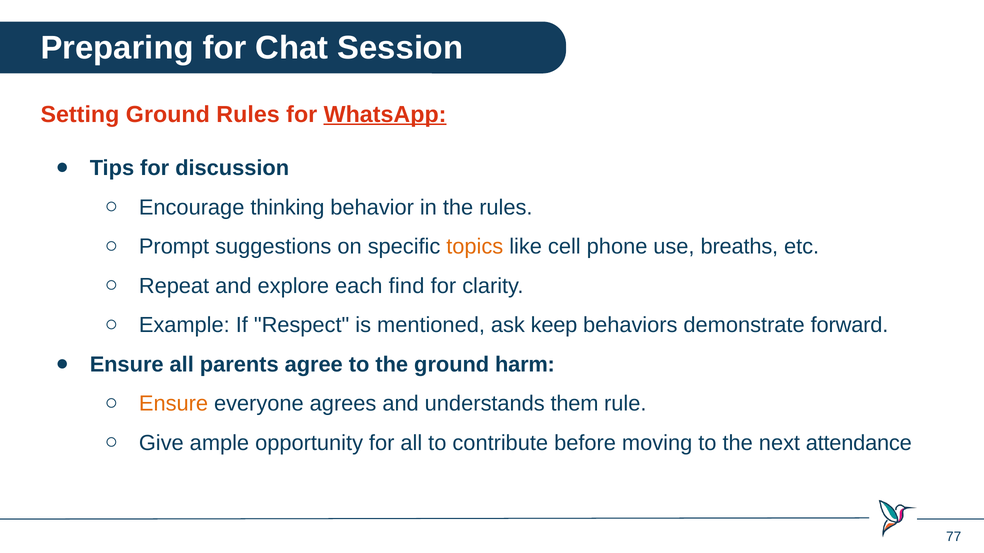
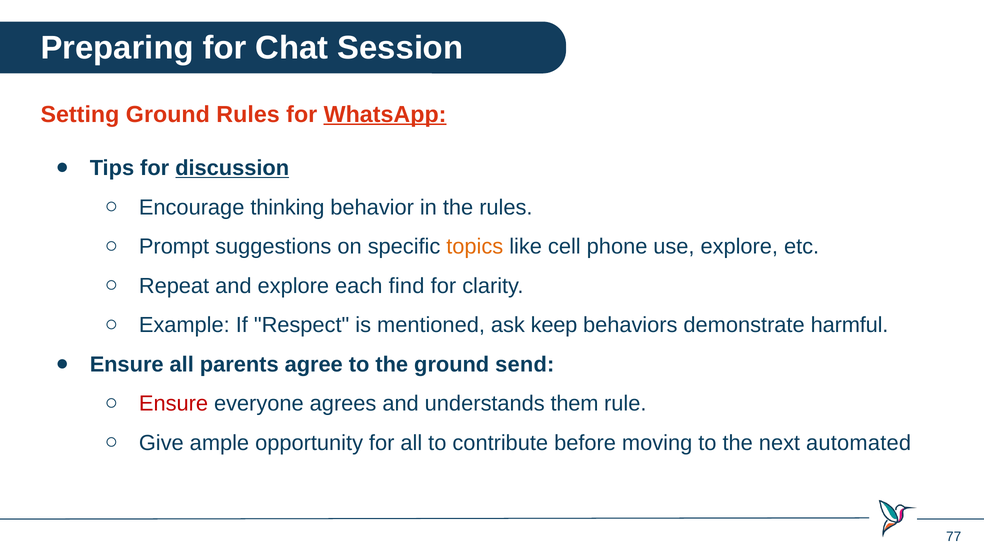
discussion underline: none -> present (232, 168)
use breaths: breaths -> explore (739, 247)
forward: forward -> harmful (850, 325)
harm: harm -> send (525, 365)
Ensure colour: orange -> red (174, 404)
attendance: attendance -> automated (859, 443)
